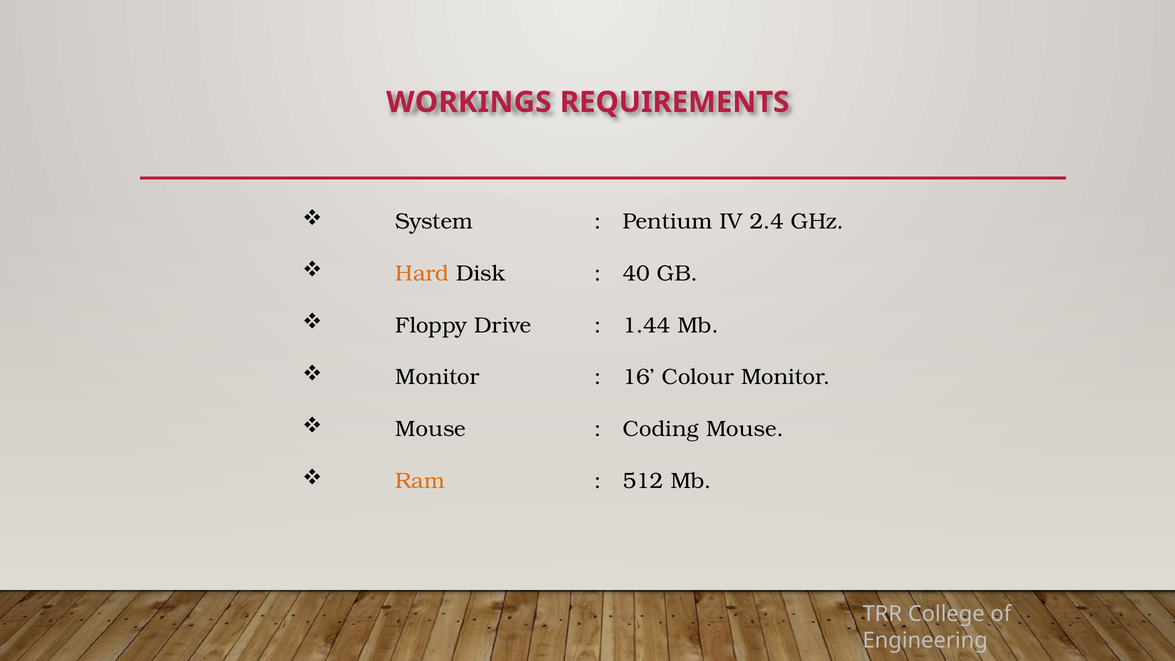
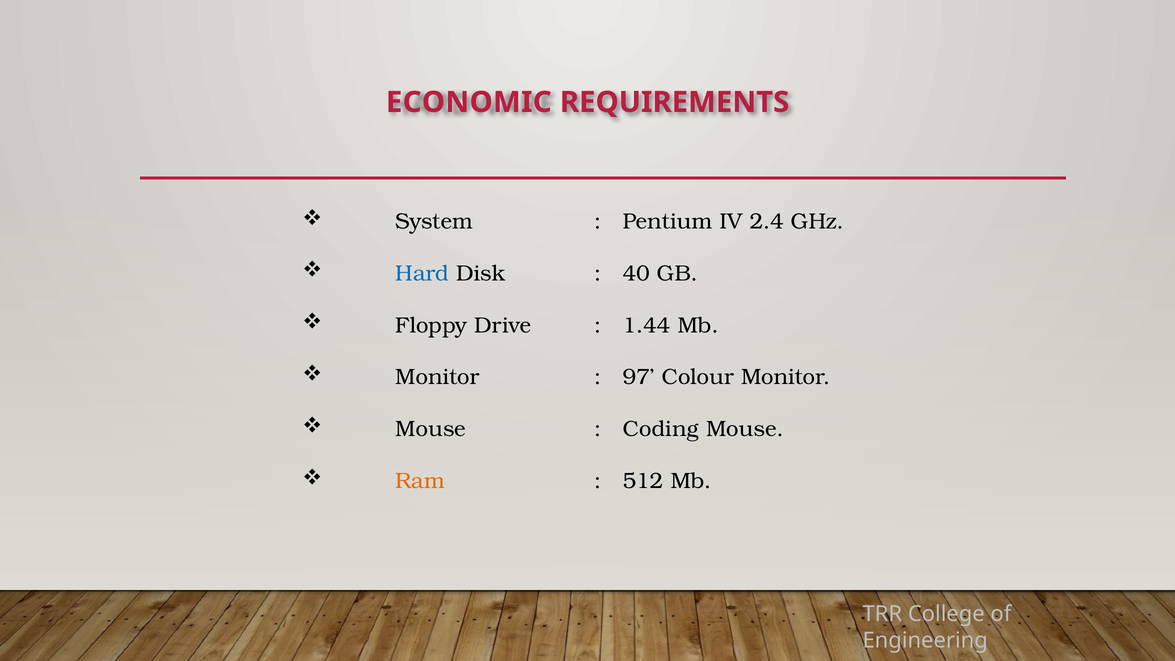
WORKINGS: WORKINGS -> ECONOMIC (469, 102)
Hard colour: orange -> blue (422, 273)
16: 16 -> 97 (639, 377)
